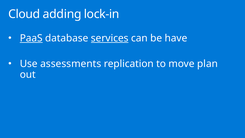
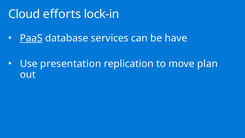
adding: adding -> efforts (62, 14)
services underline: present -> none (110, 38)
assessments: assessments -> presentation (71, 64)
